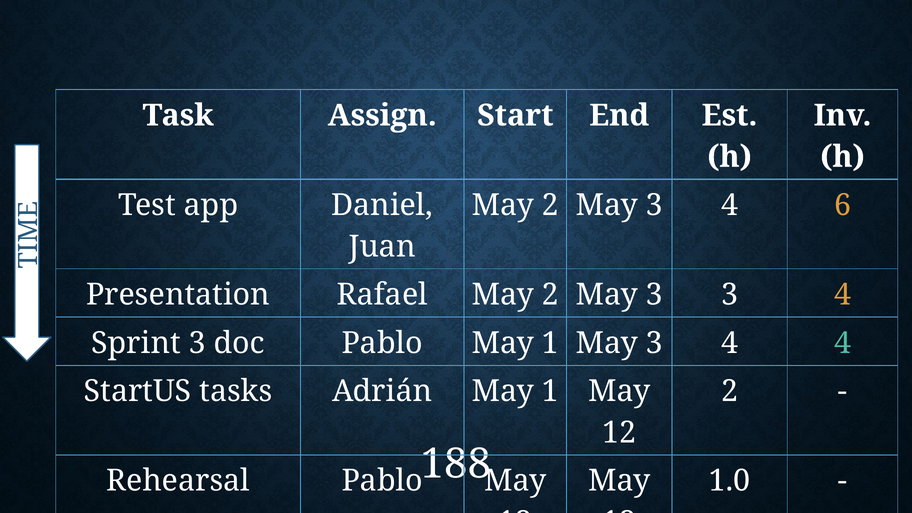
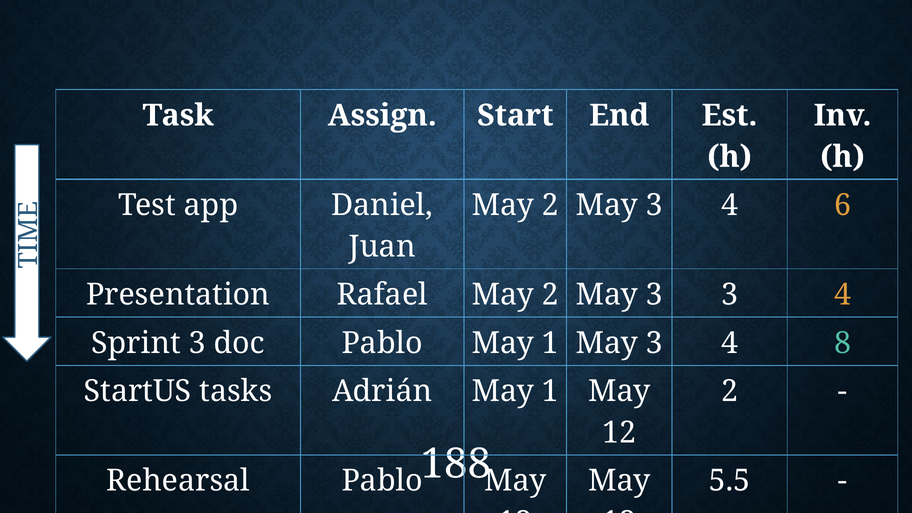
4 4: 4 -> 8 (843, 343)
1.0: 1.0 -> 5.5 (730, 481)
